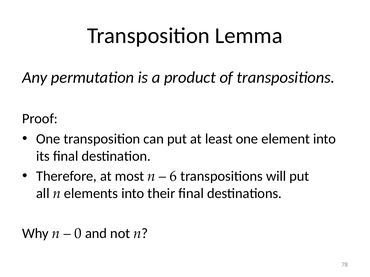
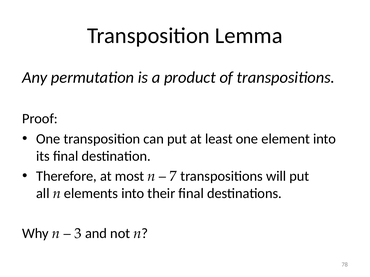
6: 6 -> 7 (173, 176)
0: 0 -> 3 (78, 234)
